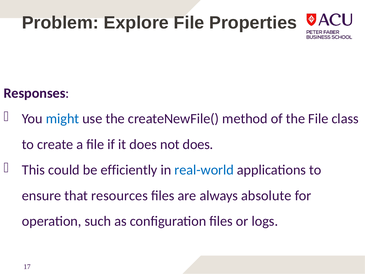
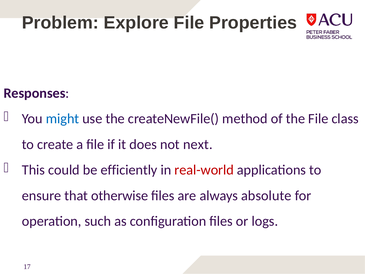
not does: does -> next (198, 144)
real-world colour: blue -> red (204, 170)
resources: resources -> otherwise (120, 195)
